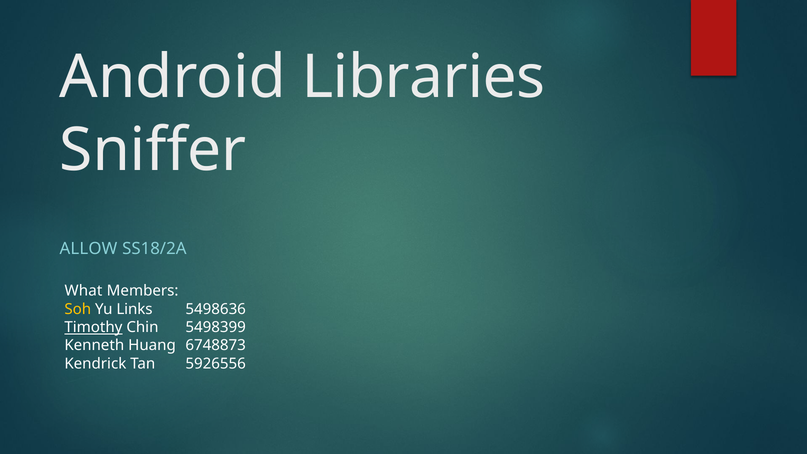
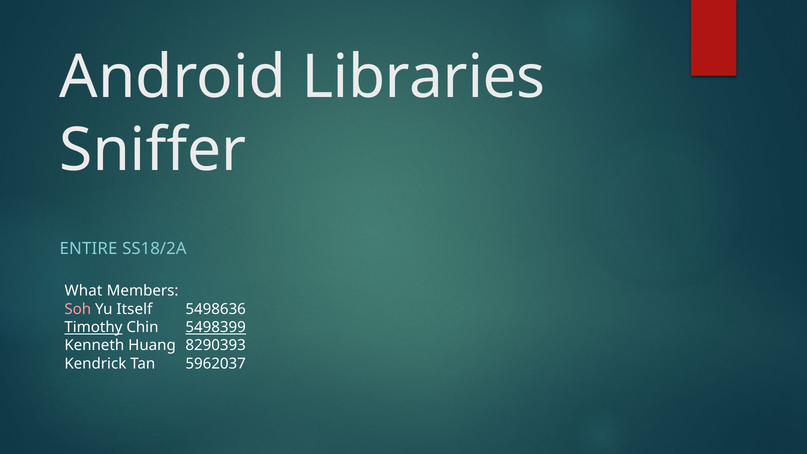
ALLOW: ALLOW -> ENTIRE (88, 249)
Soh colour: yellow -> pink (78, 309)
Links: Links -> Itself (134, 309)
5498399 underline: none -> present (216, 327)
6748873: 6748873 -> 8290393 (216, 345)
5926556: 5926556 -> 5962037 (216, 364)
